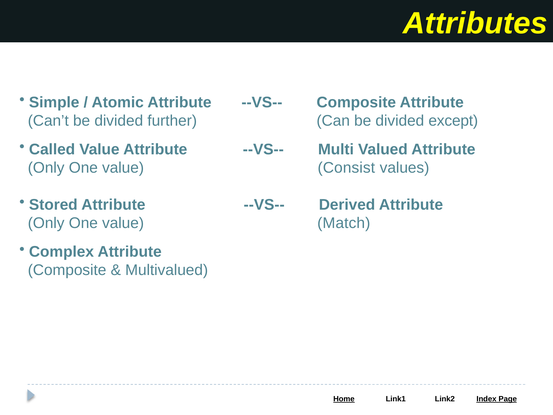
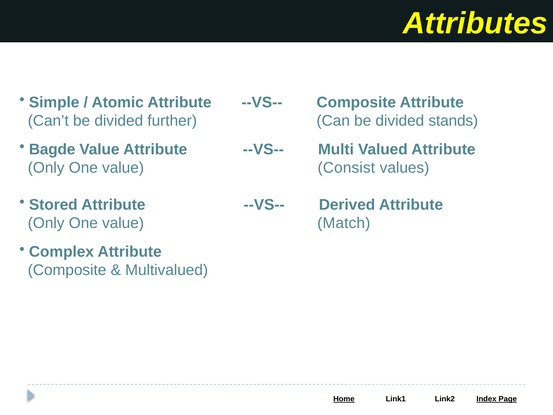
except: except -> stands (453, 121)
Called: Called -> Bagde (52, 149)
